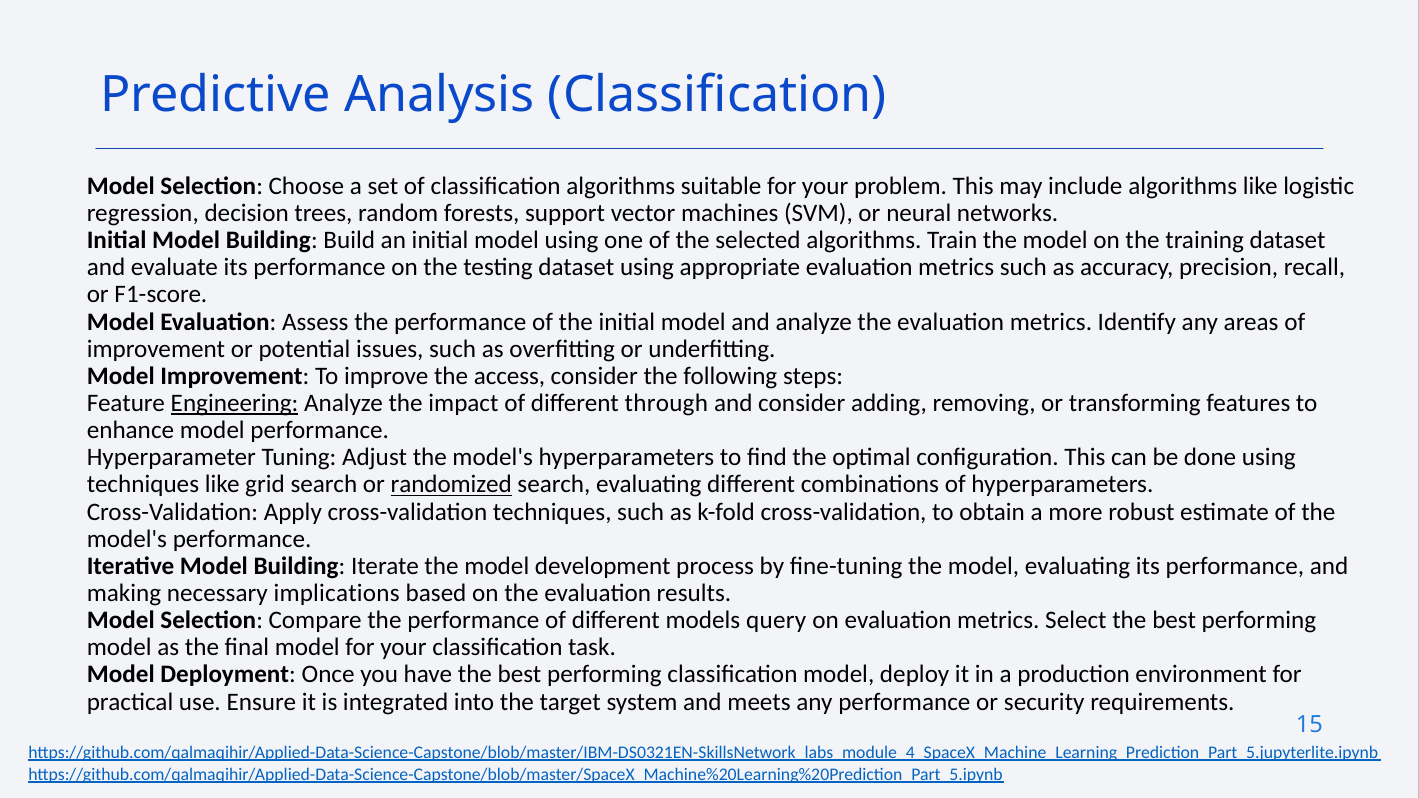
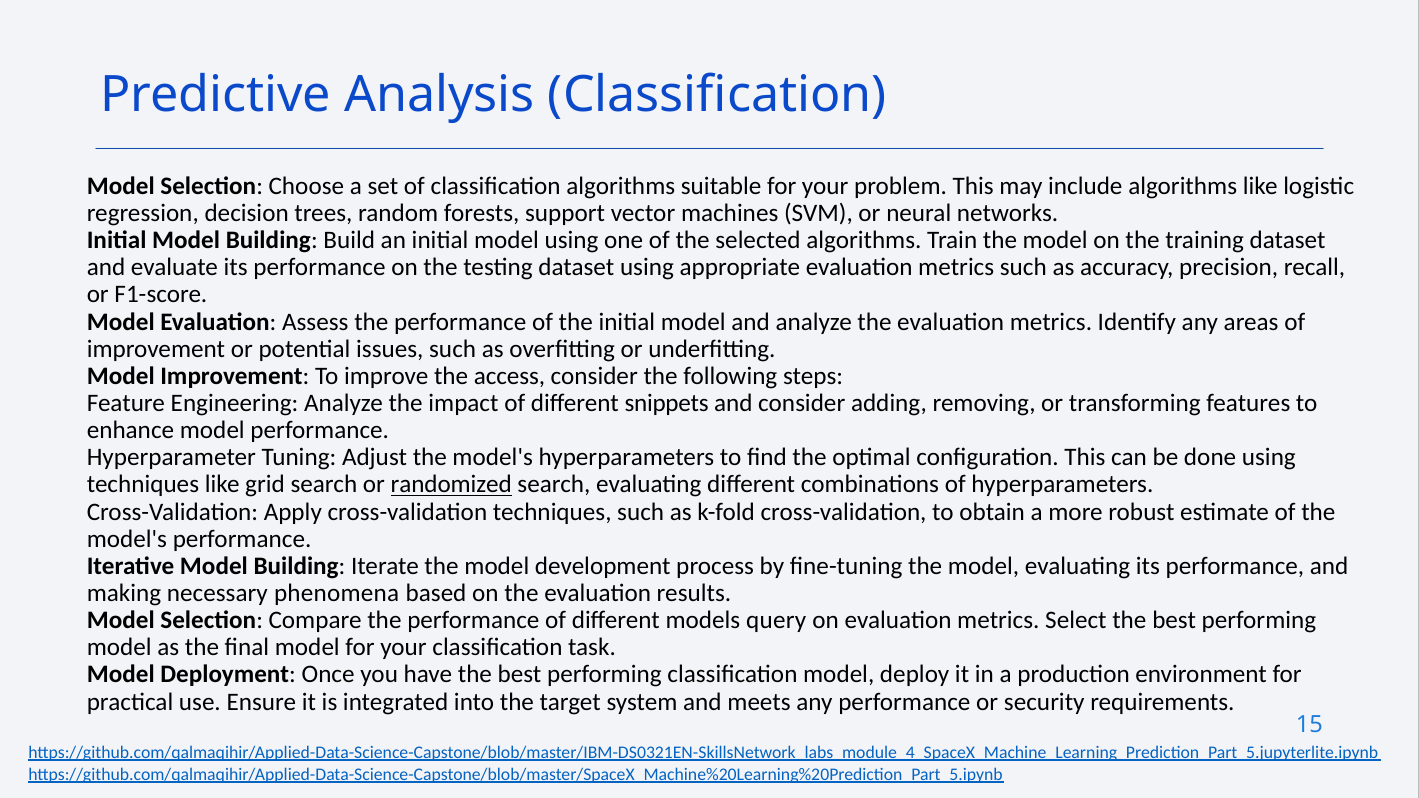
Engineering underline: present -> none (235, 403)
through: through -> snippets (667, 403)
implications: implications -> phenomena (337, 593)
